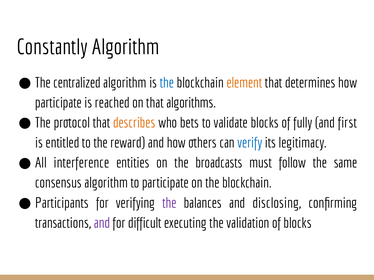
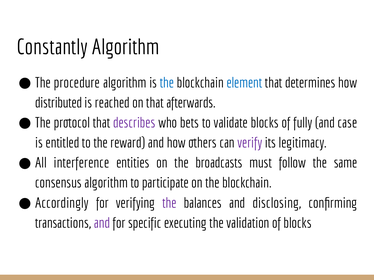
centralized: centralized -> procedure (77, 83)
element colour: orange -> blue (244, 83)
participate: participate -> distributed (59, 103)
algorithms: algorithms -> afterwards (191, 103)
describes colour: orange -> purple (134, 123)
first: first -> case (347, 123)
verify colour: blue -> purple (250, 143)
Participants: Participants -> Accordingly (62, 203)
difficult: difficult -> specific (145, 223)
